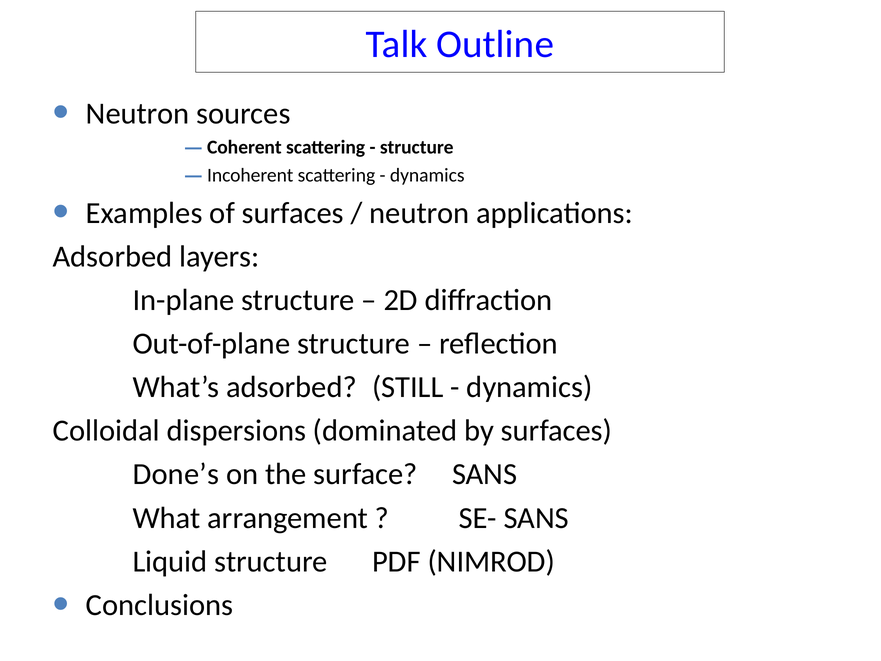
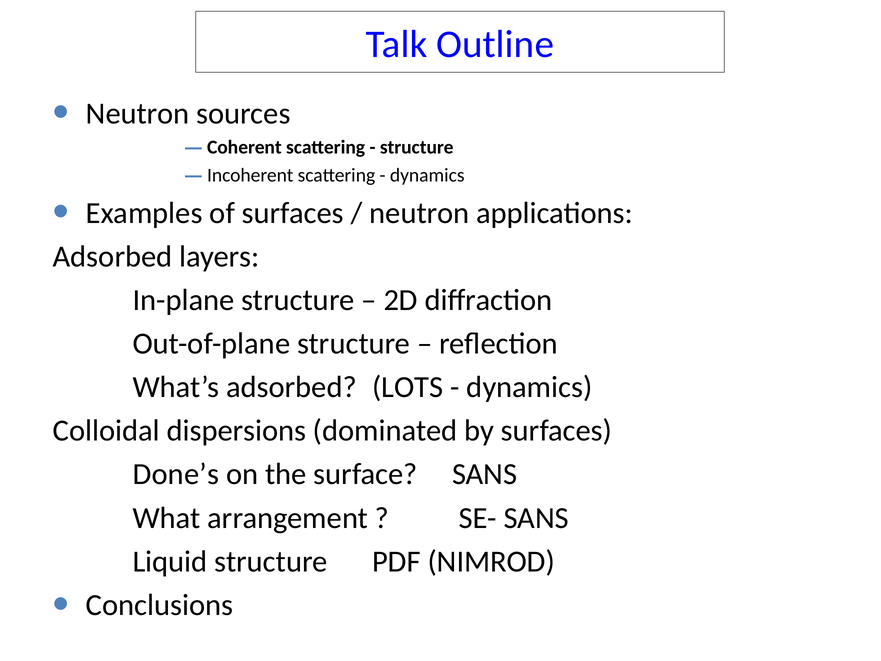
STILL: STILL -> LOTS (408, 387)
